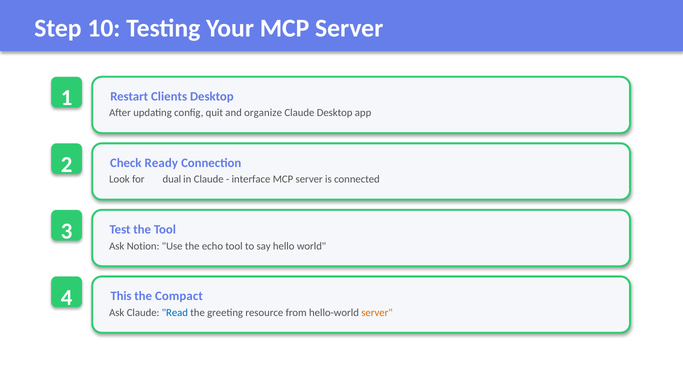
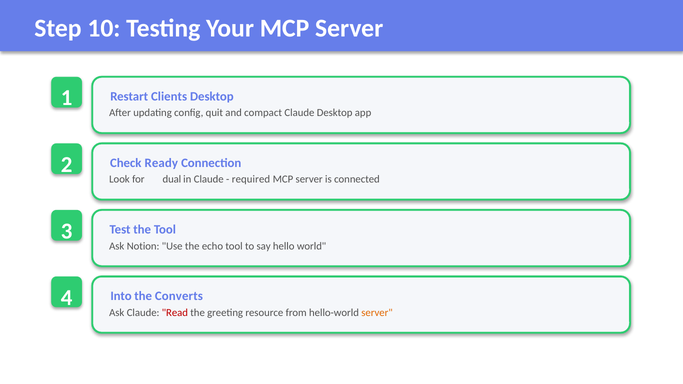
organize: organize -> compact (263, 113)
interface: interface -> required (251, 180)
This: This -> Into (121, 296)
Compact: Compact -> Converts (179, 296)
Read colour: blue -> red (175, 313)
